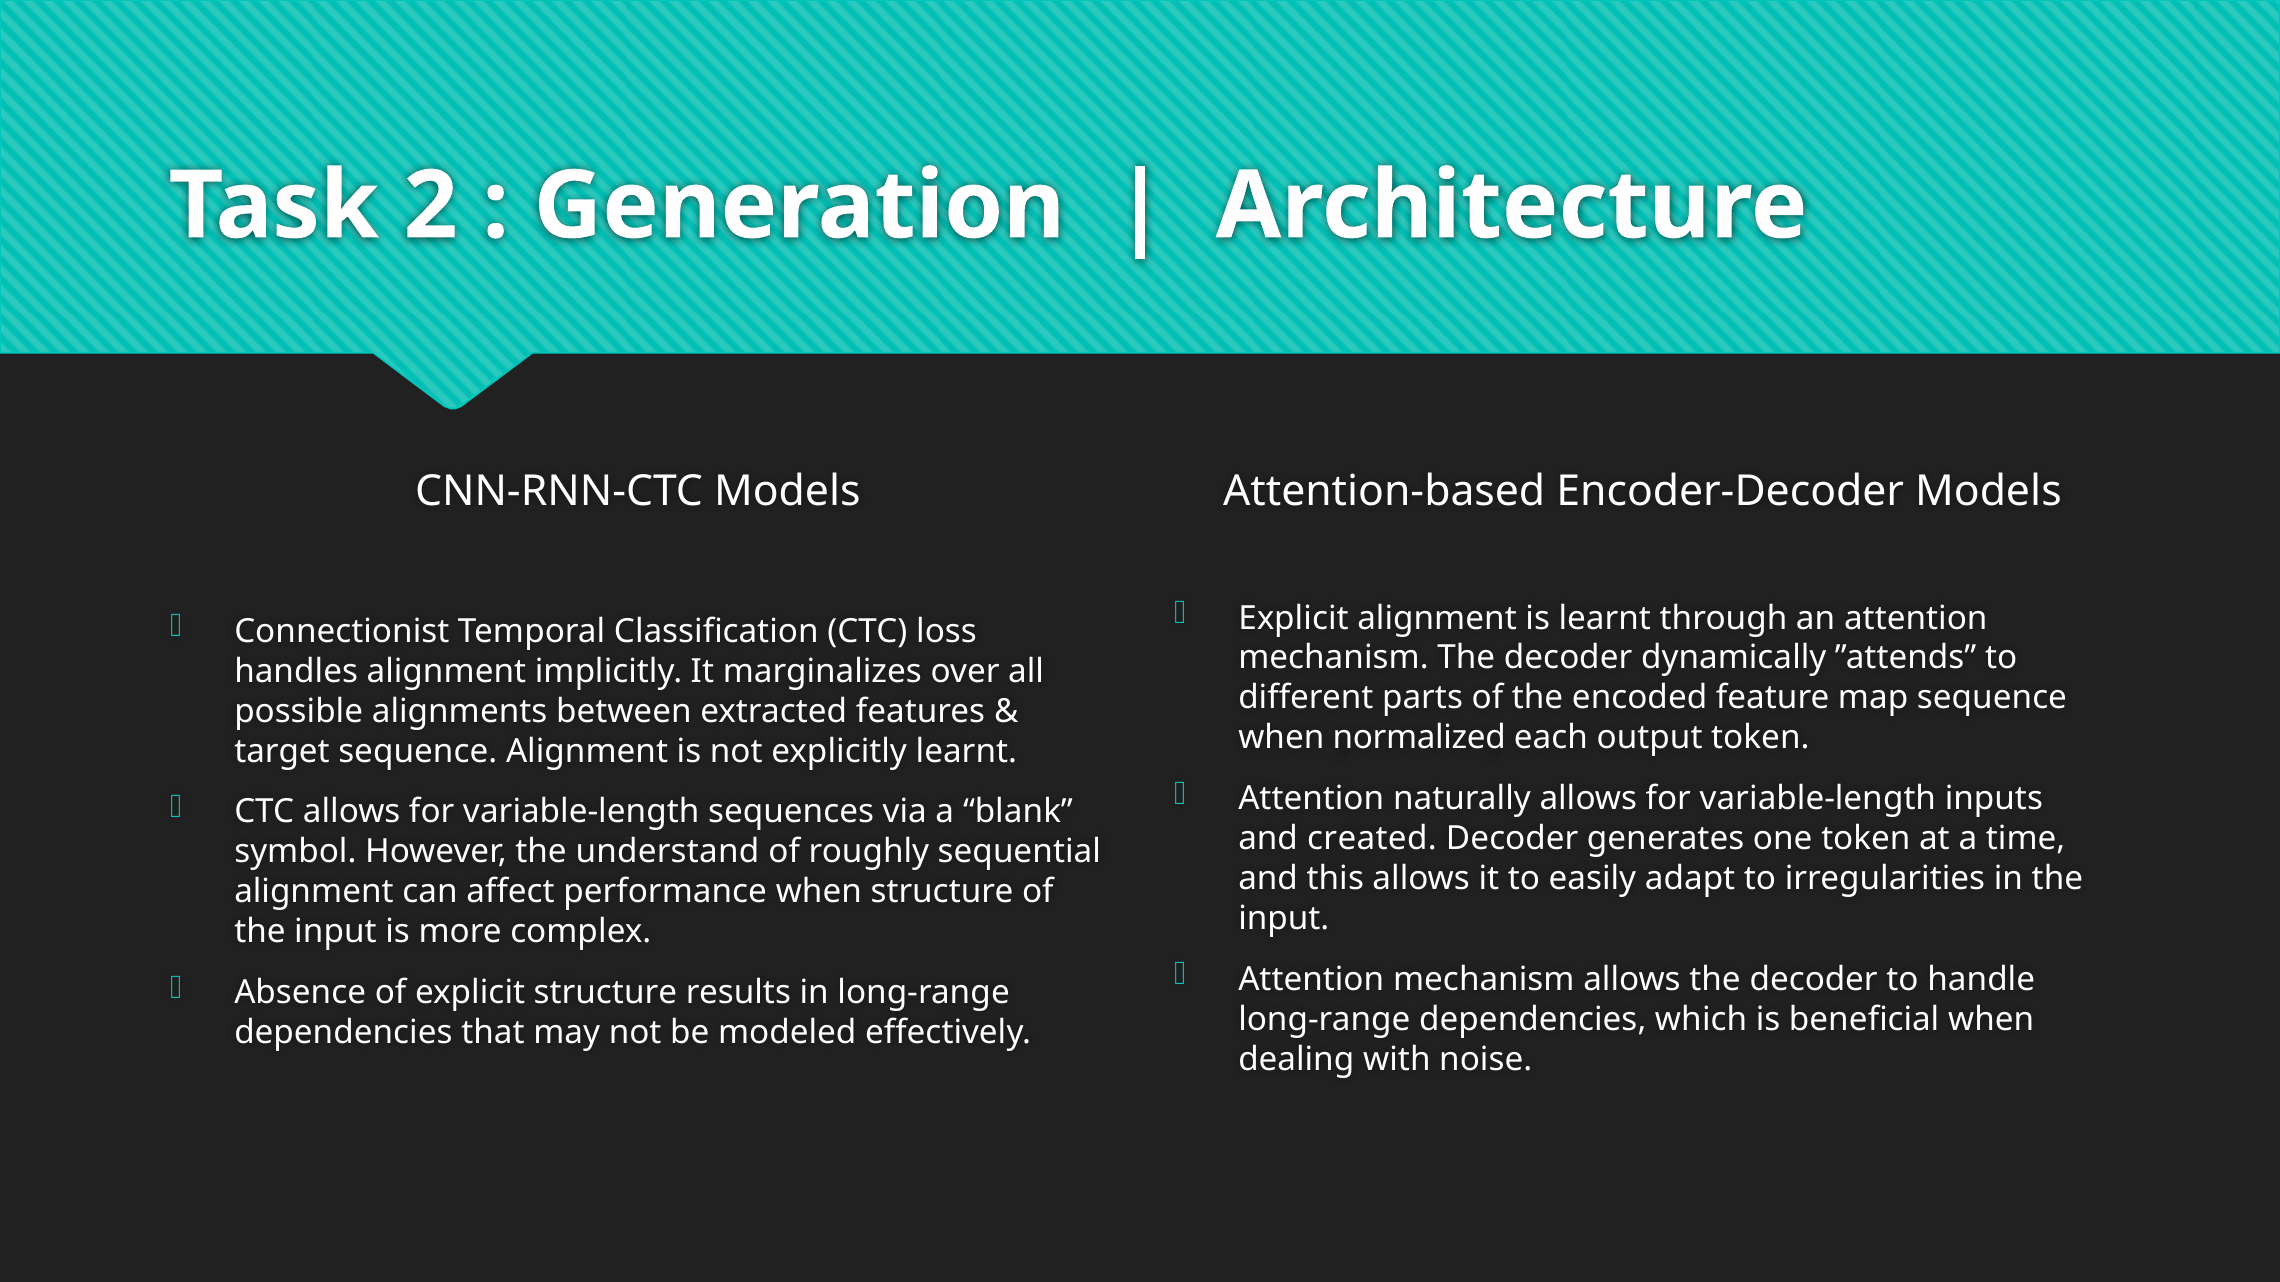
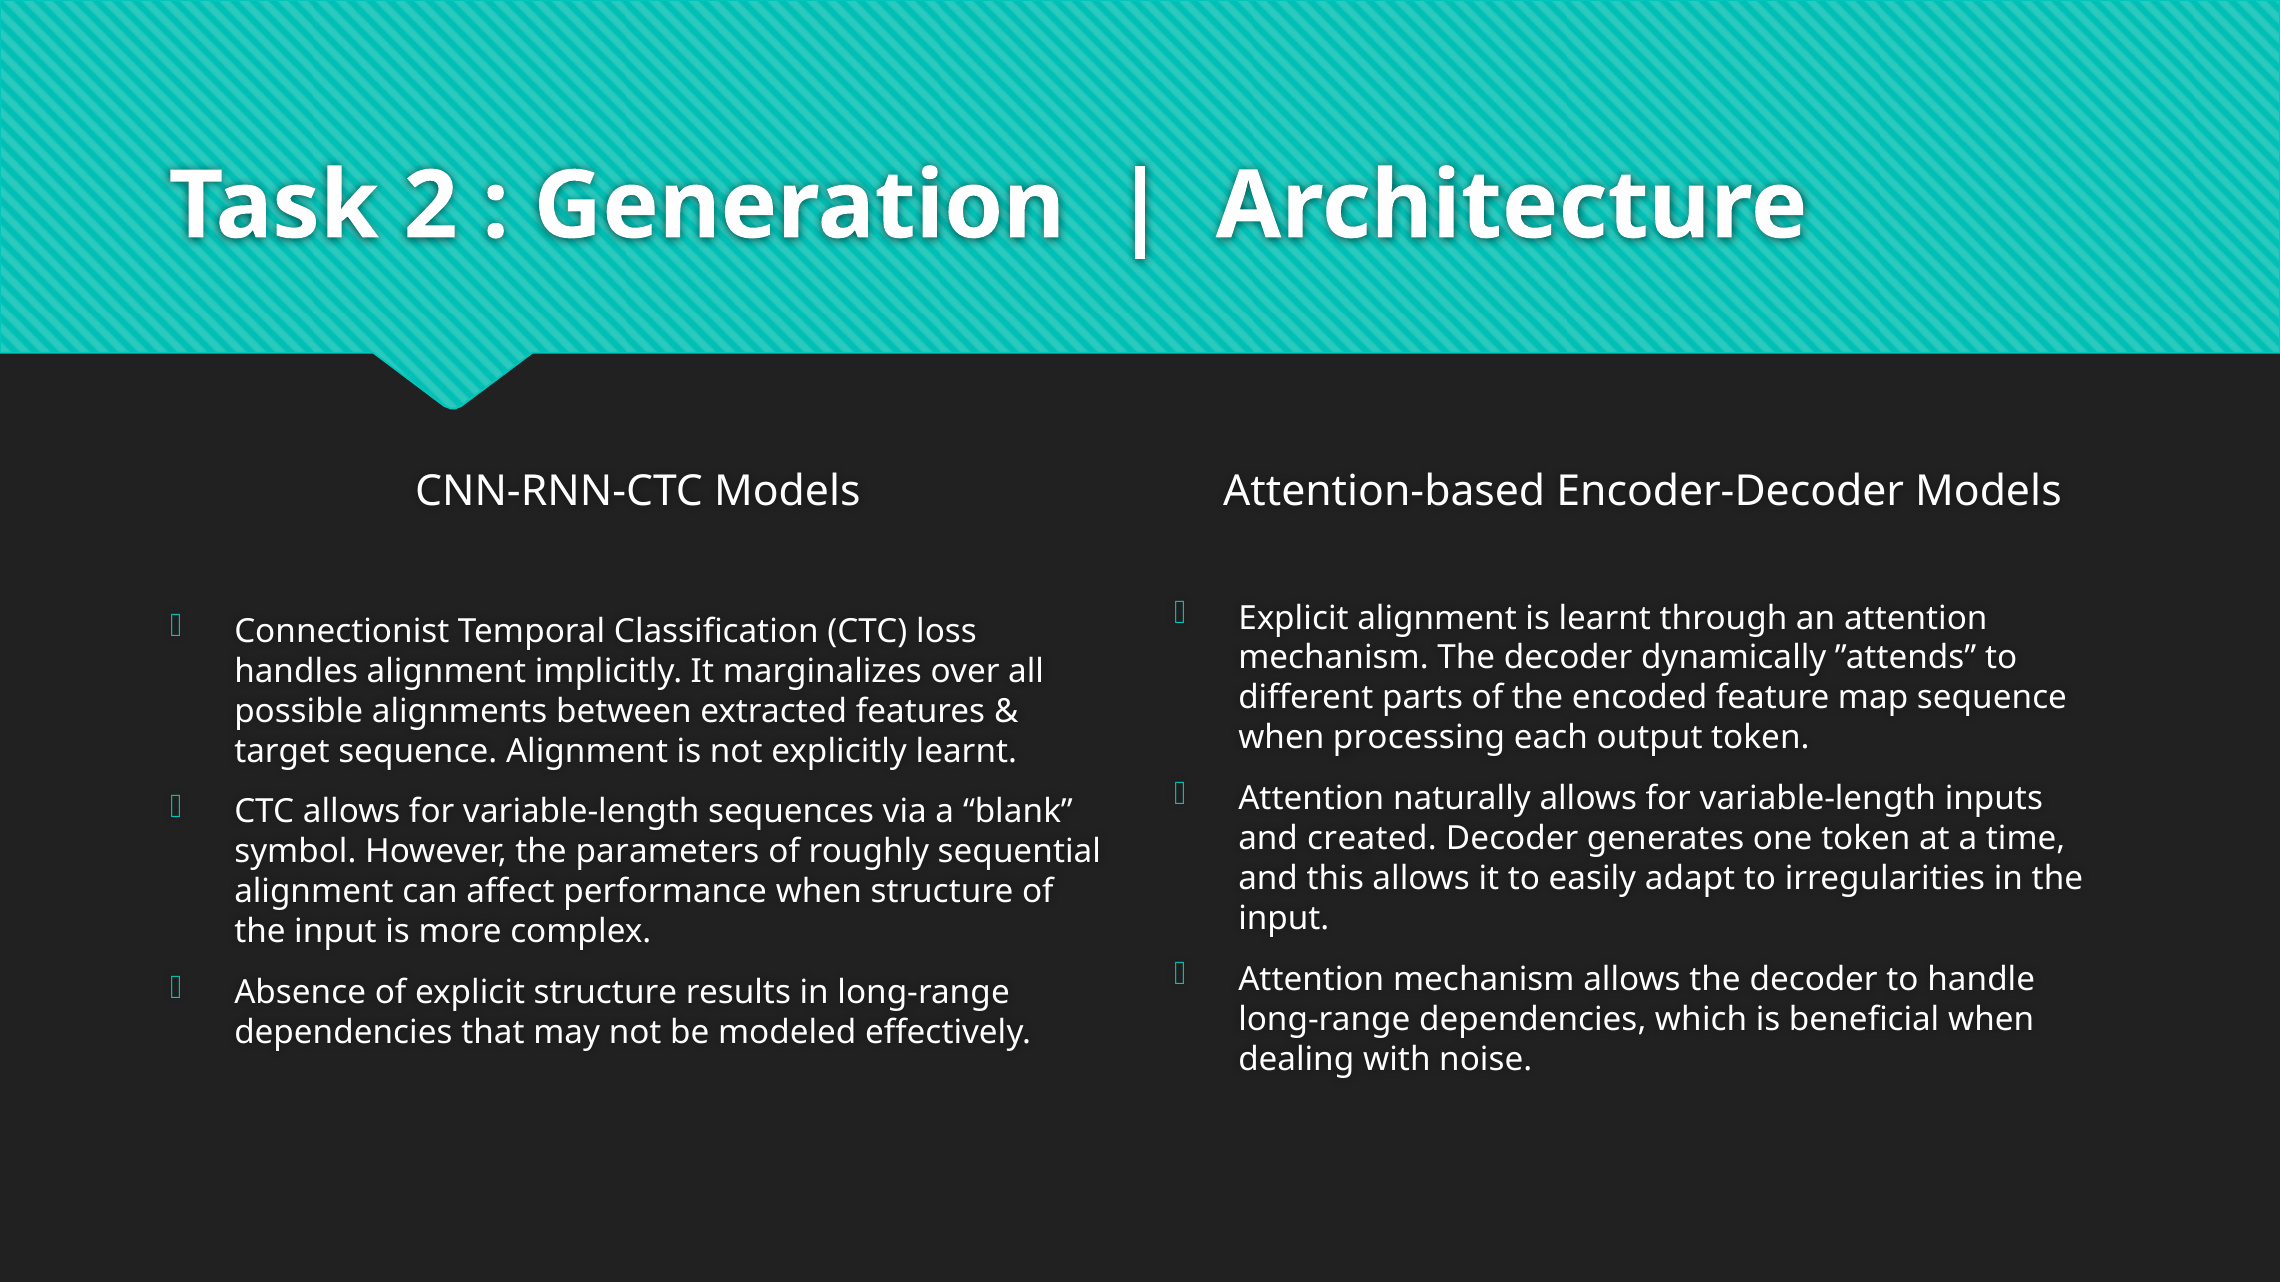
normalized: normalized -> processing (1419, 738)
understand: understand -> parameters (667, 852)
